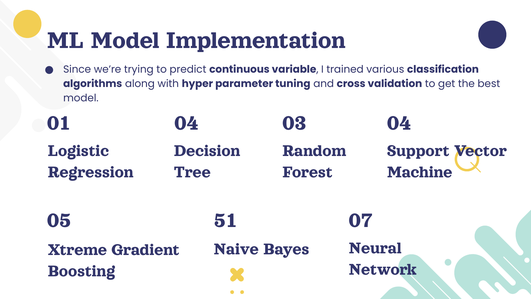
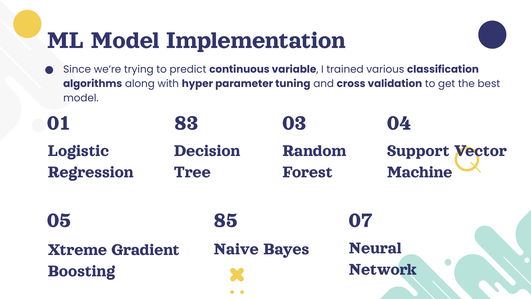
01 04: 04 -> 83 (186, 122)
51: 51 -> 85 (226, 220)
